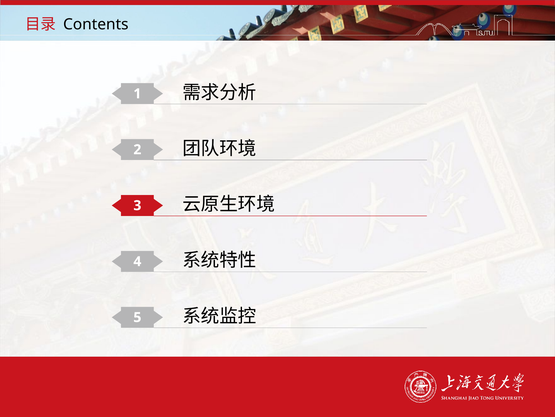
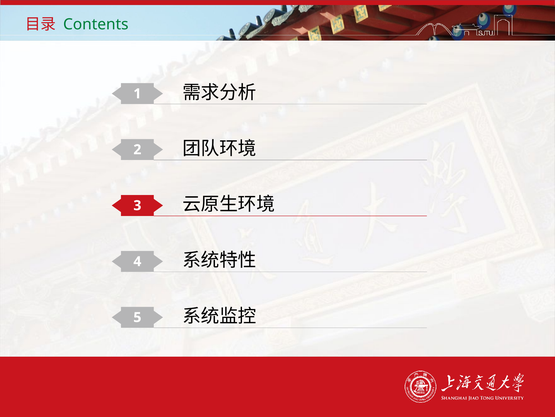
Contents colour: black -> green (96, 24)
